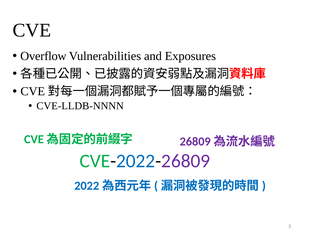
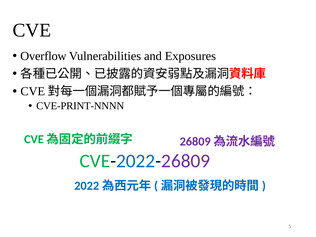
CVE-LLDB-NNNN: CVE-LLDB-NNNN -> CVE-PRINT-NNNN (80, 106)
